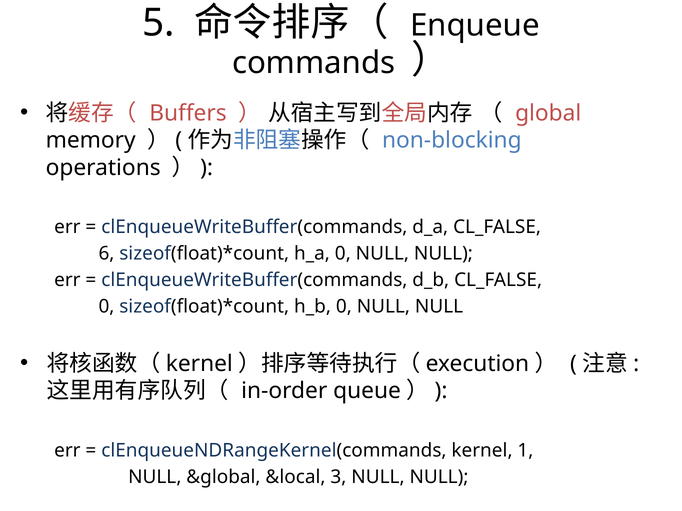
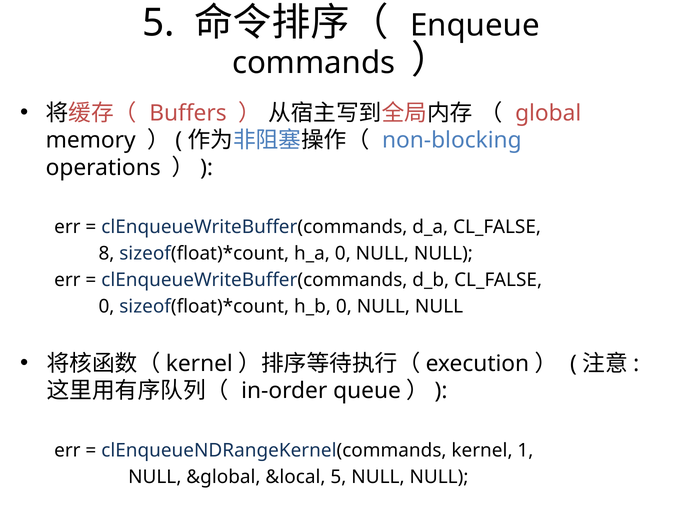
6: 6 -> 8 (106, 254)
&local 3: 3 -> 5 (338, 477)
